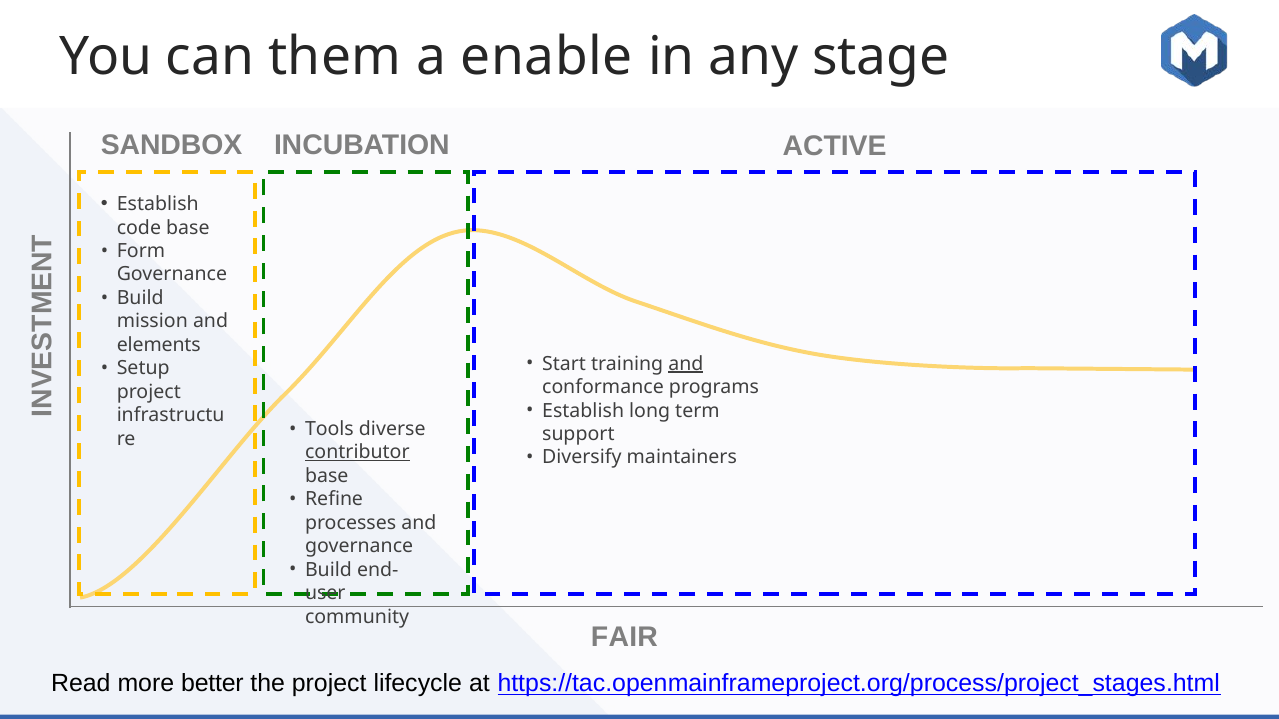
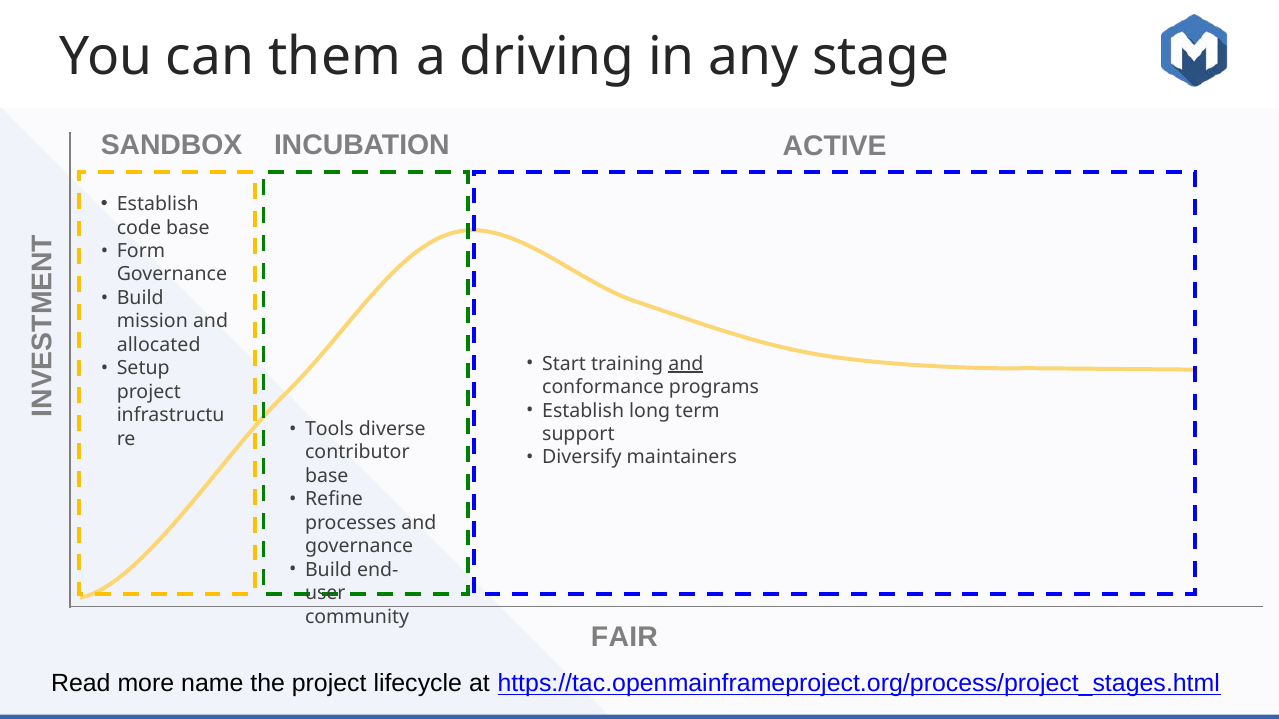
enable: enable -> driving (547, 57)
elements: elements -> allocated (159, 345)
contributor underline: present -> none (357, 453)
better: better -> name (212, 684)
